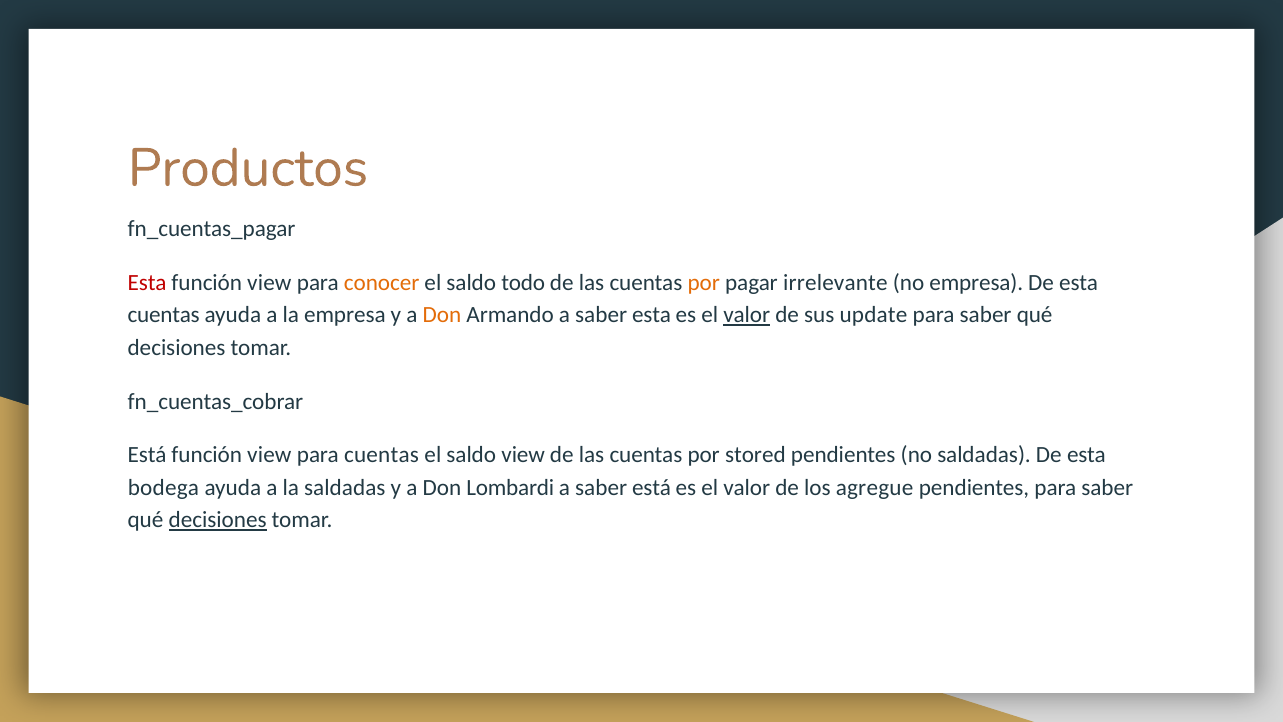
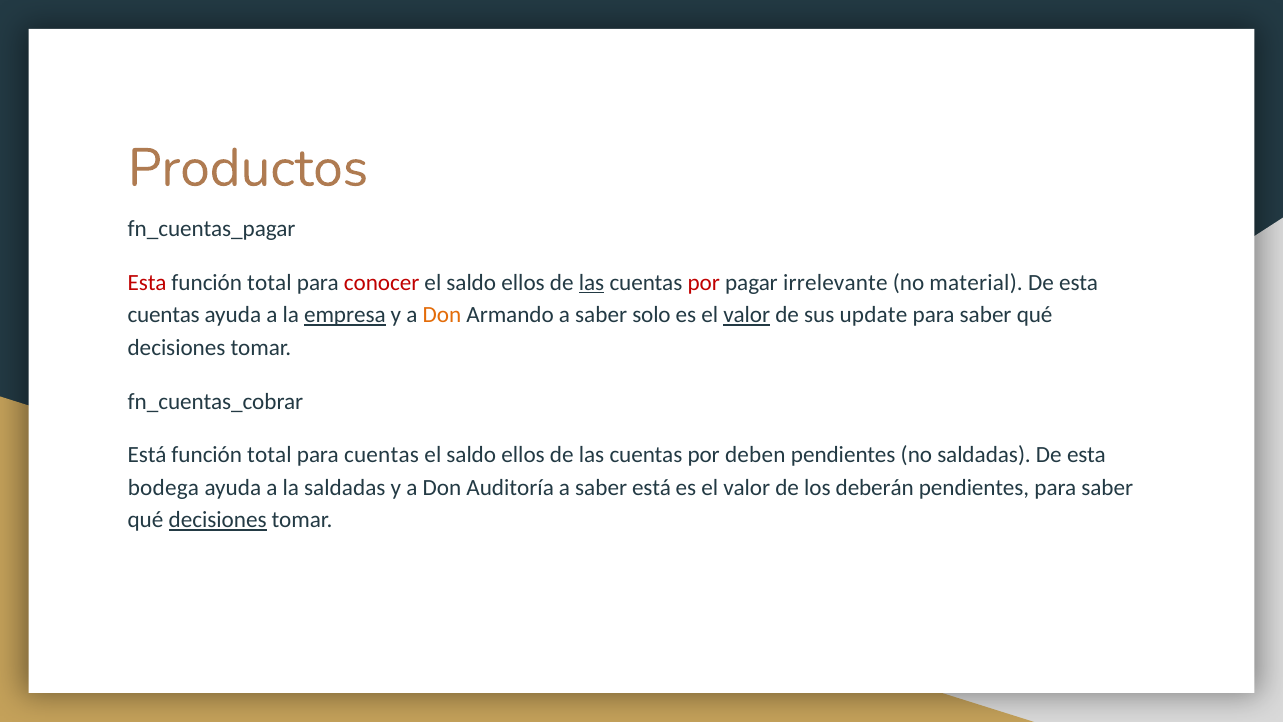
view: view -> total (269, 283)
conocer colour: orange -> red (382, 283)
todo: todo -> ellos (523, 283)
las underline: none -> present (592, 283)
por colour: orange -> red (704, 283)
no empresa: empresa -> material (976, 283)
empresa underline: none -> present (345, 315)
saber esta: esta -> solo (651, 315)
view: view -> total (269, 455)
view: view -> ellos (523, 455)
stored: stored -> deben (755, 455)
Lombardi: Lombardi -> Auditoría (510, 488)
agregue: agregue -> deberán (875, 488)
